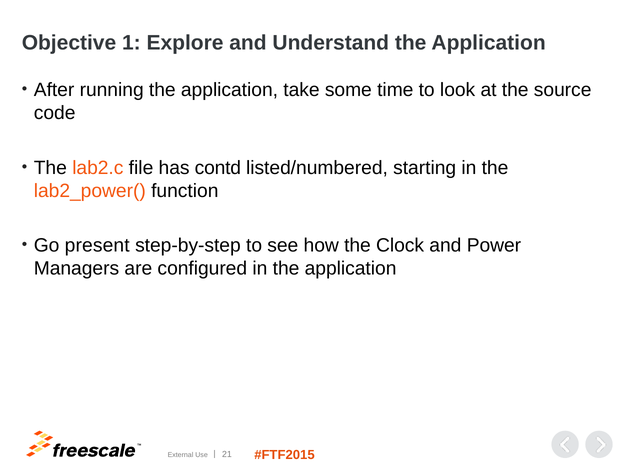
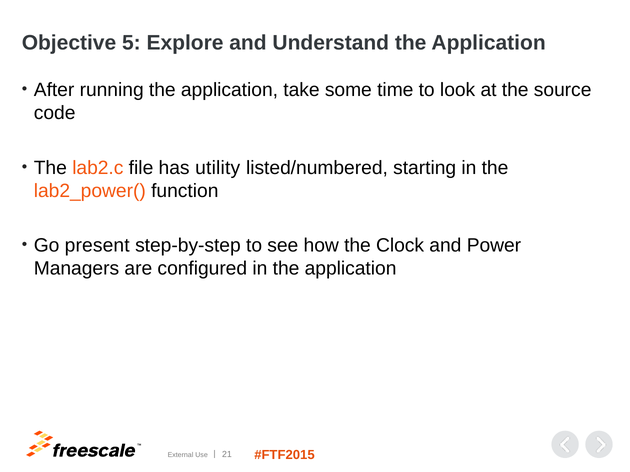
1: 1 -> 5 (131, 43)
contd: contd -> utility (218, 168)
